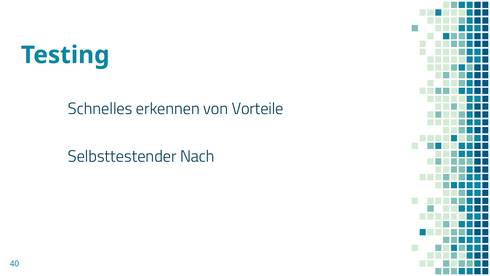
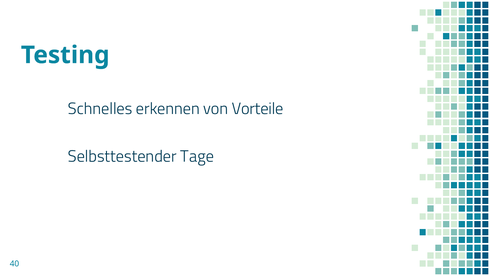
Nach: Nach -> Tage (197, 156)
